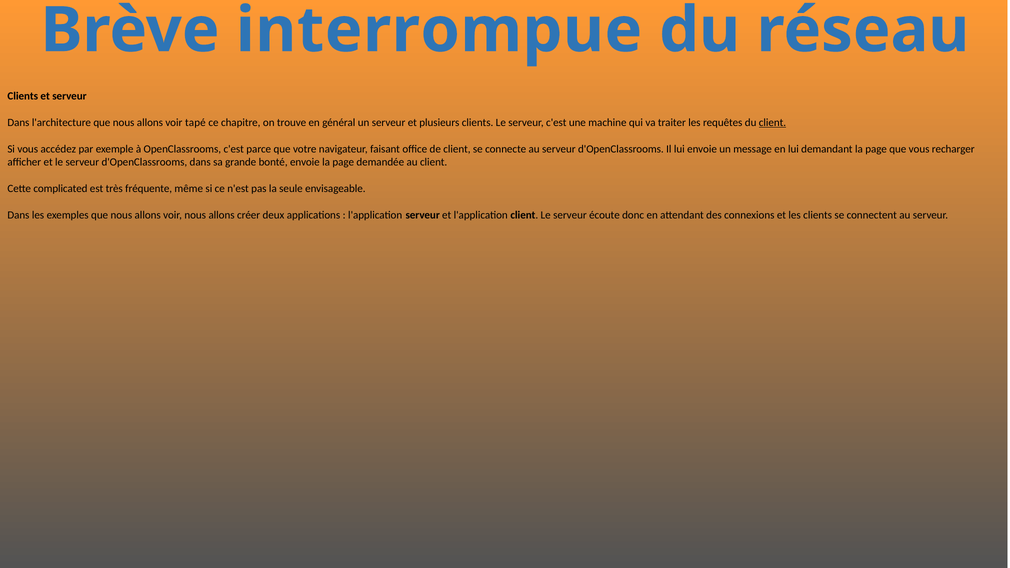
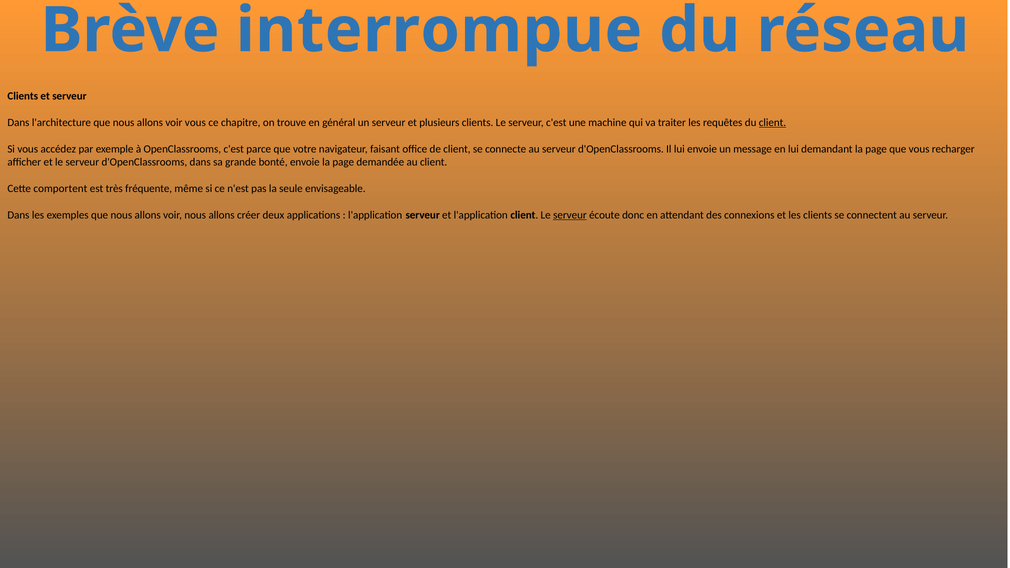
voir tapé: tapé -> vous (195, 122)
complicated: complicated -> comportent (60, 189)
serveur underline: none -> present (570, 215)
